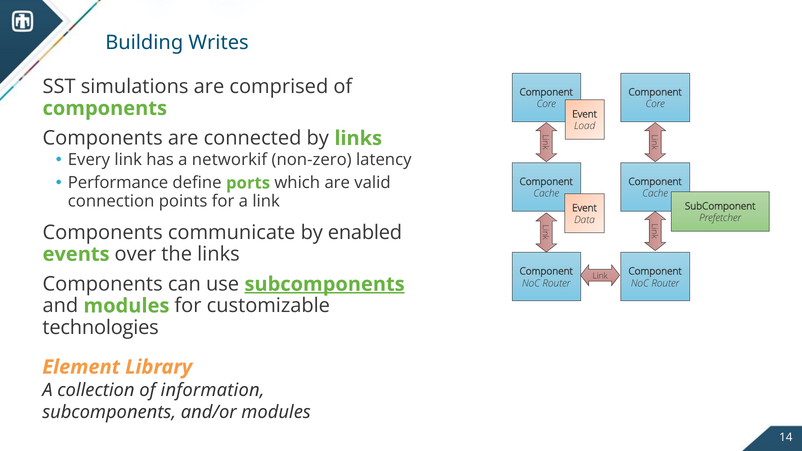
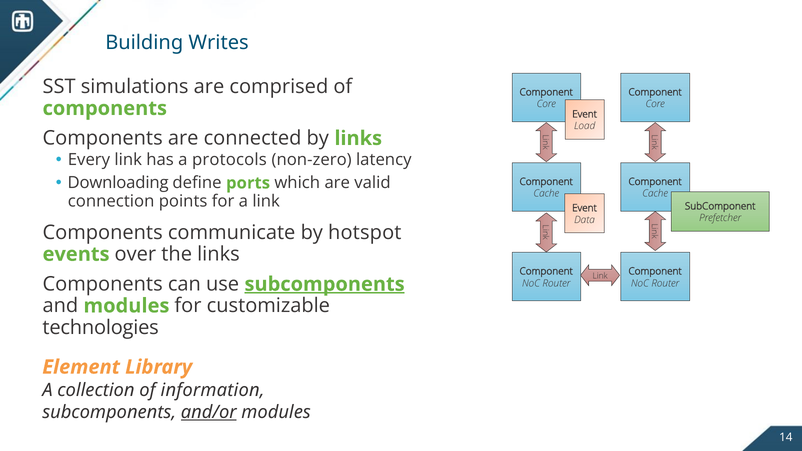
networkif: networkif -> protocols (229, 160)
Performance: Performance -> Downloading (118, 183)
enabled: enabled -> hotspot (365, 233)
and/or underline: none -> present (209, 412)
